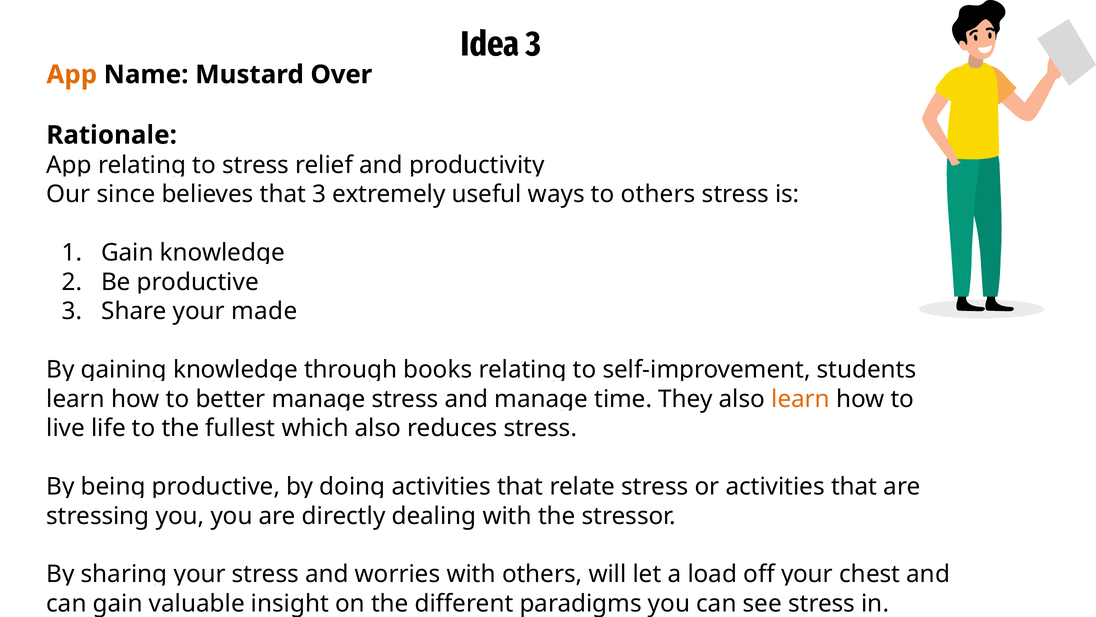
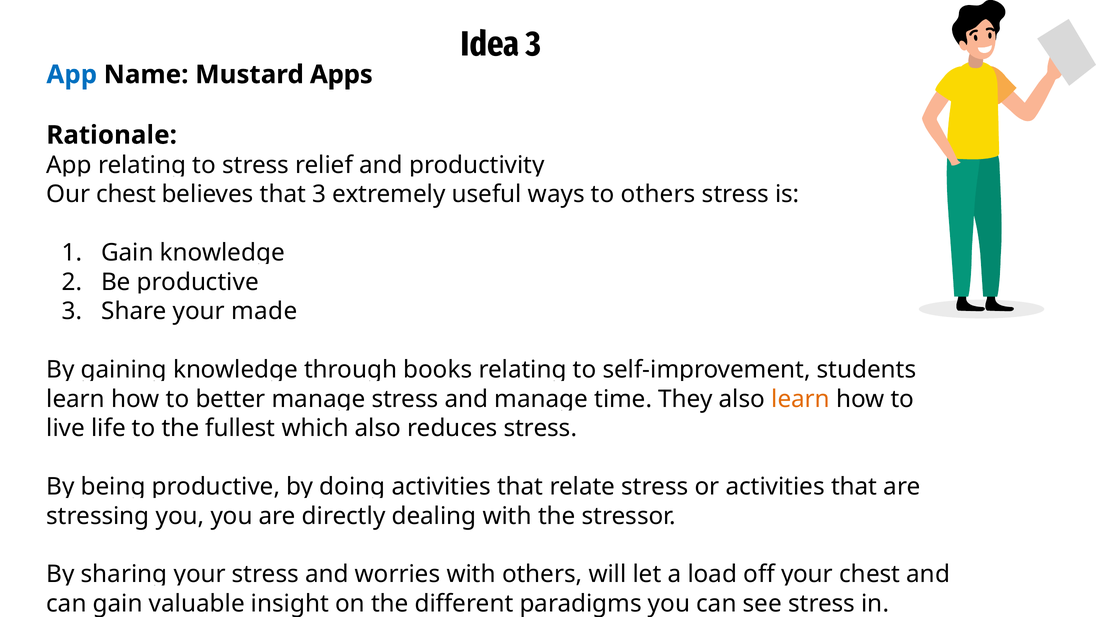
App colour: orange -> blue (72, 75)
Over: Over -> Apps (341, 75)
Our since: since -> chest (126, 194)
